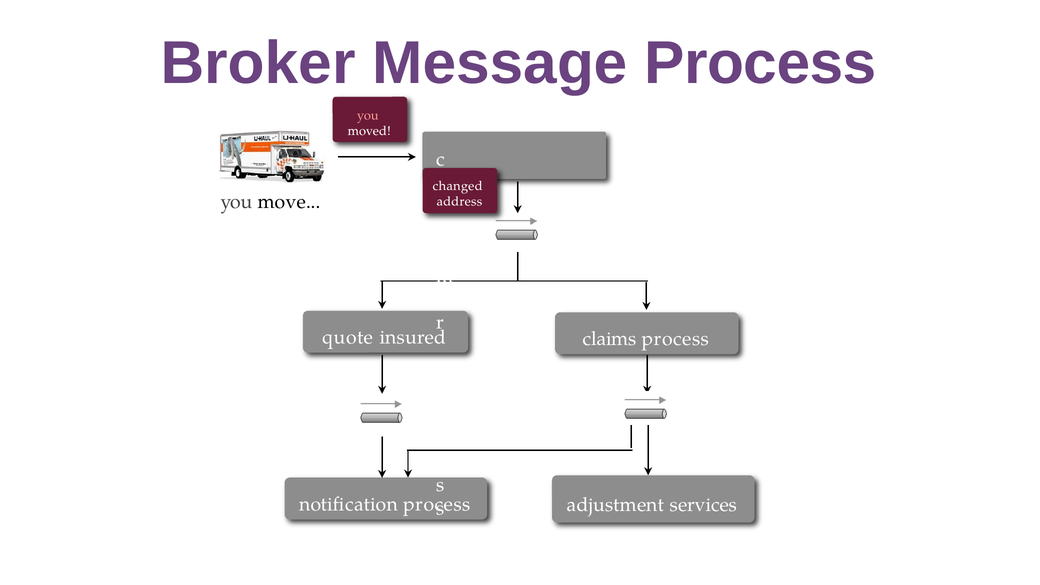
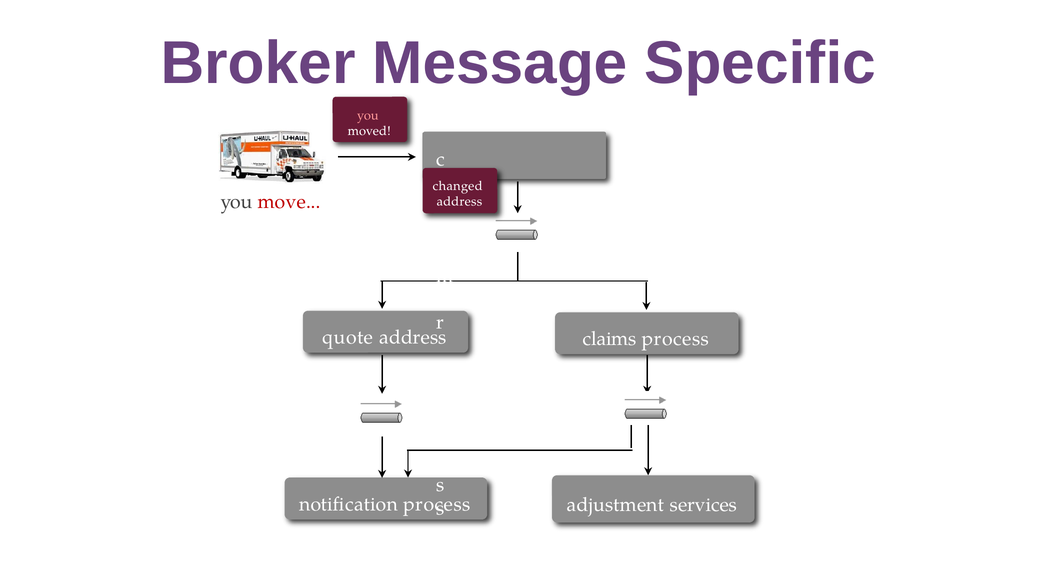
Message Process: Process -> Specific (760, 63)
move colour: black -> red (289, 202)
quote insured: insured -> address (413, 338)
